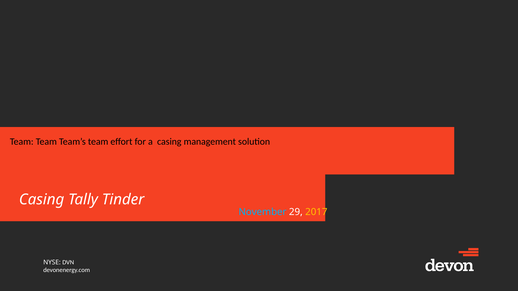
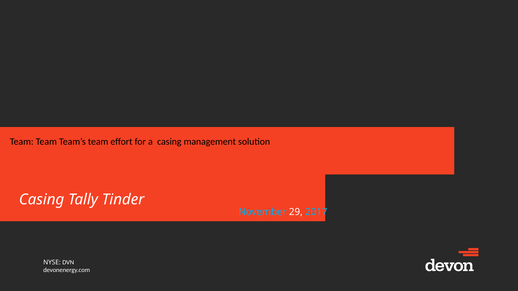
2017 colour: yellow -> light blue (316, 212)
